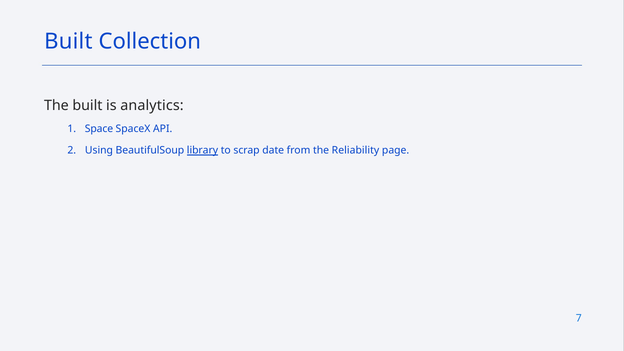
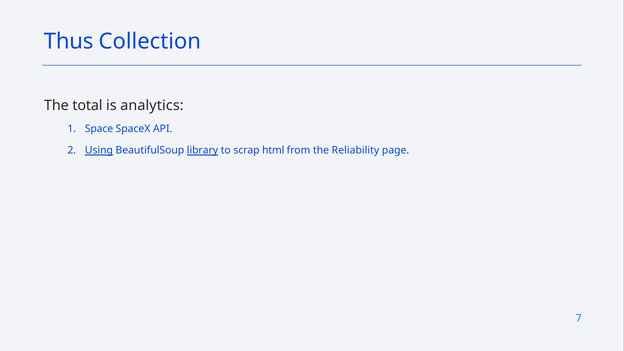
Built: Built -> Thus (69, 42)
The built: built -> total (87, 105)
Using underline: none -> present (99, 151)
date: date -> html (273, 151)
